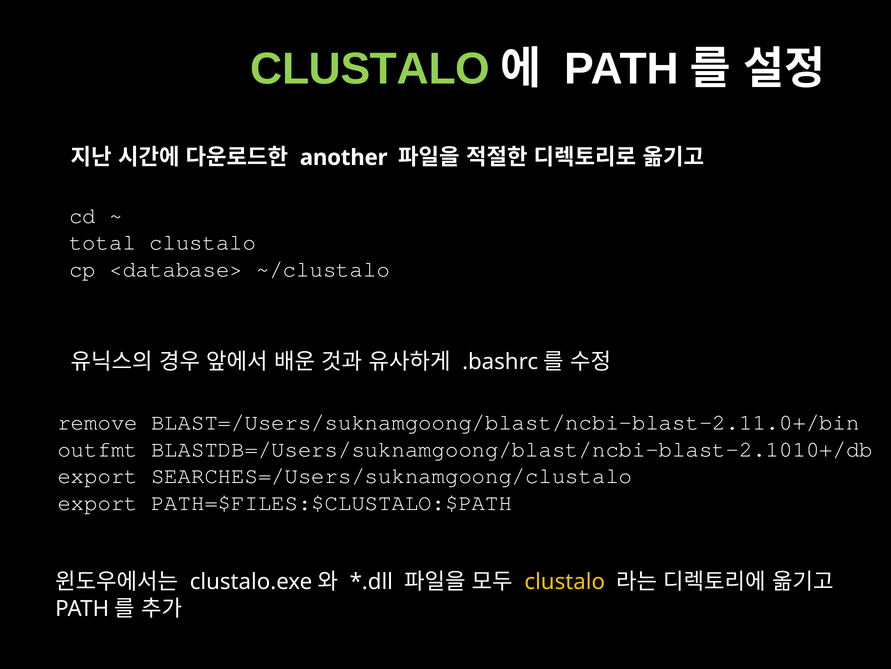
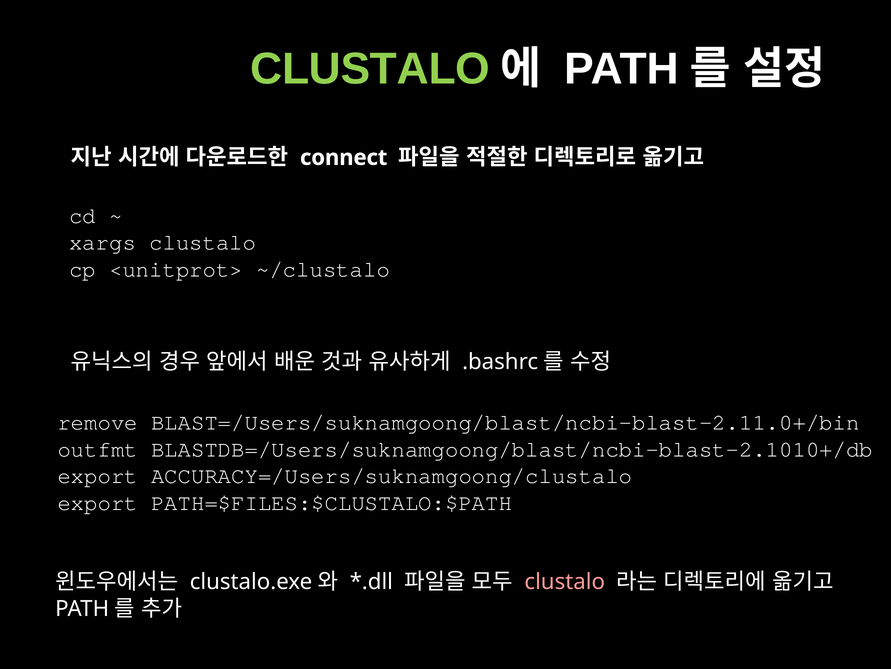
another: another -> connect (344, 157)
total: total -> xargs (103, 242)
<database>: <database> -> <unitprot> (176, 269)
SEARCHES=/Users/suknamgoong/clustalo: SEARCHES=/Users/suknamgoong/clustalo -> ACCURACY=/Users/suknamgoong/clustalo (392, 476)
clustalo colour: yellow -> pink (565, 581)
